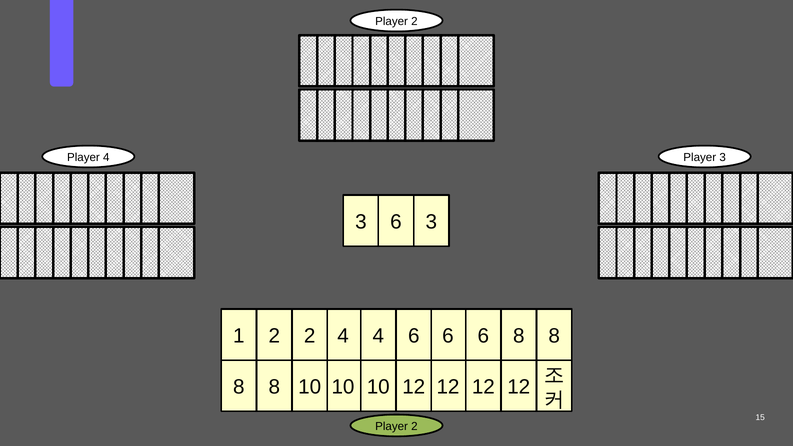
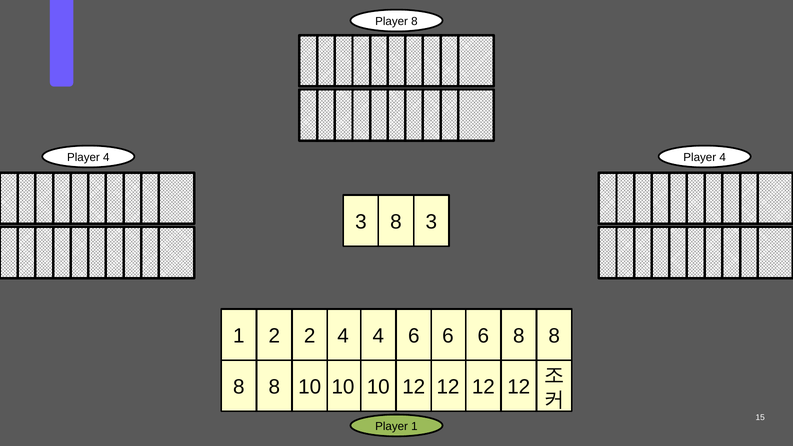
2: 2 -> 8 (414, 21)
3: 3 -> 4 (723, 157)
3 6: 6 -> 8 (396, 222)
2: 2 -> 1 (414, 426)
